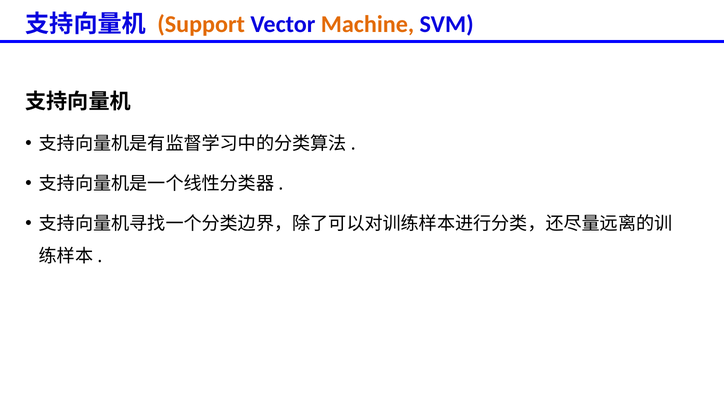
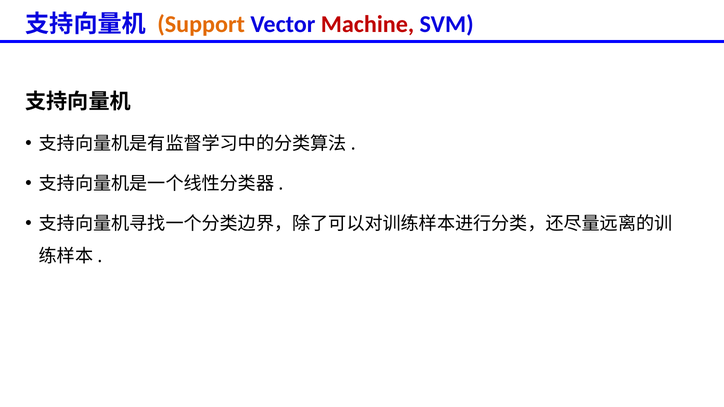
Machine colour: orange -> red (367, 24)
